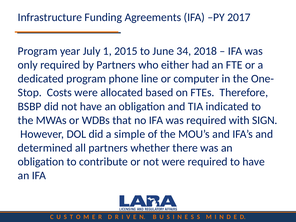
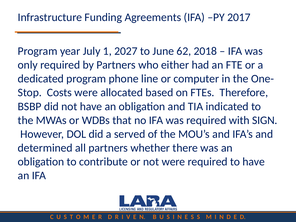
2015: 2015 -> 2027 (126, 51)
34: 34 -> 62 (184, 51)
simple: simple -> served (130, 134)
